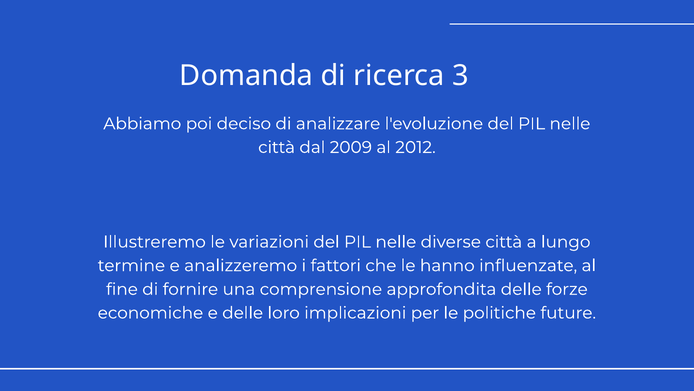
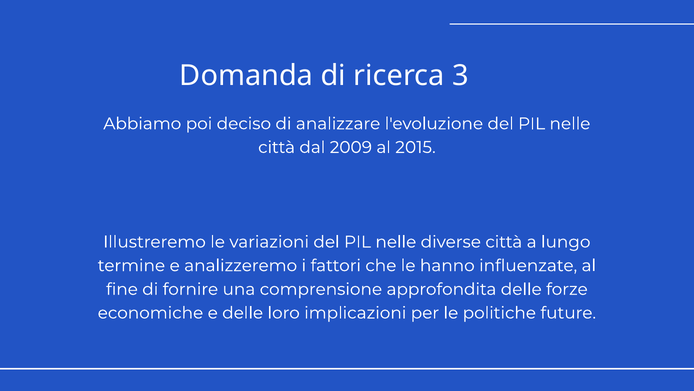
2012: 2012 -> 2015 (415, 147)
